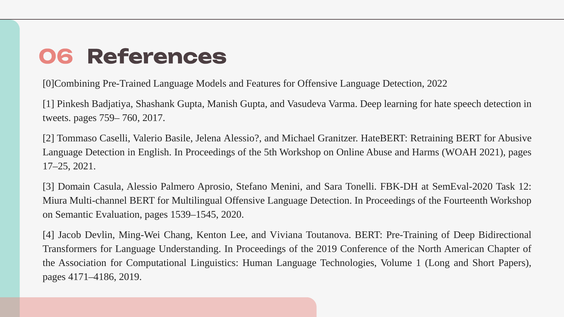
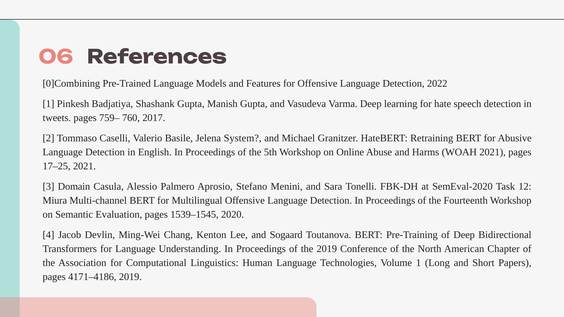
Jelena Alessio: Alessio -> System (243, 138)
Viviana: Viviana -> Sogaard (286, 235)
